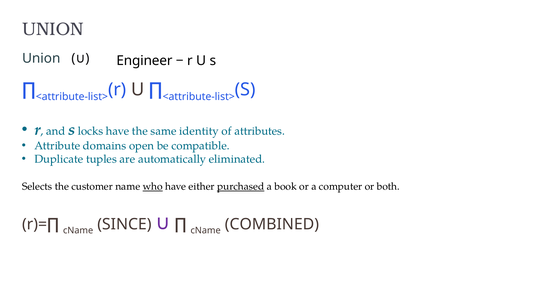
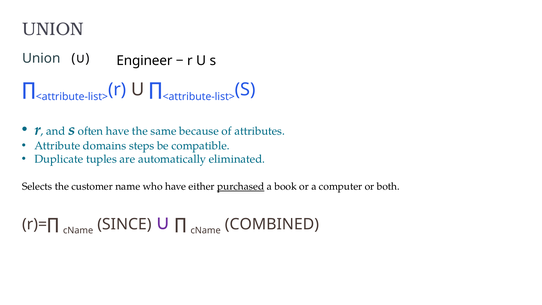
locks: locks -> often (91, 131)
identity: identity -> because (199, 131)
open: open -> steps (142, 146)
who underline: present -> none (153, 186)
